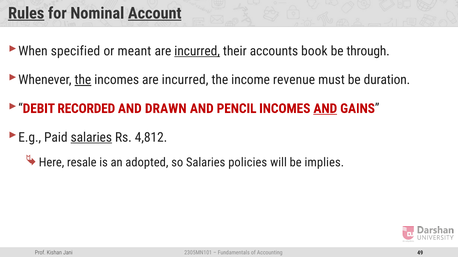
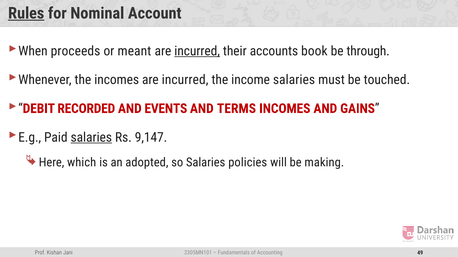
Account underline: present -> none (155, 13)
specified: specified -> proceeds (76, 51)
the underline: present -> none (83, 80)
income revenue: revenue -> salaries (294, 80)
duration: duration -> touched (387, 80)
DRAWN: DRAWN -> EVENTS (166, 109)
PENCIL: PENCIL -> TERMS (236, 109)
AND underline: present -> none (325, 109)
4,812: 4,812 -> 9,147 (151, 138)
resale: resale -> which (82, 163)
implies: implies -> making (324, 163)
